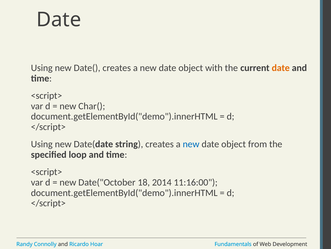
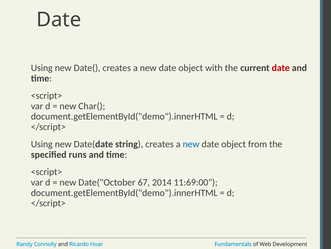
date colour: orange -> red (281, 68)
loop: loop -> runs (78, 154)
18: 18 -> 67 (144, 182)
11:16:00: 11:16:00 -> 11:69:00 (196, 182)
